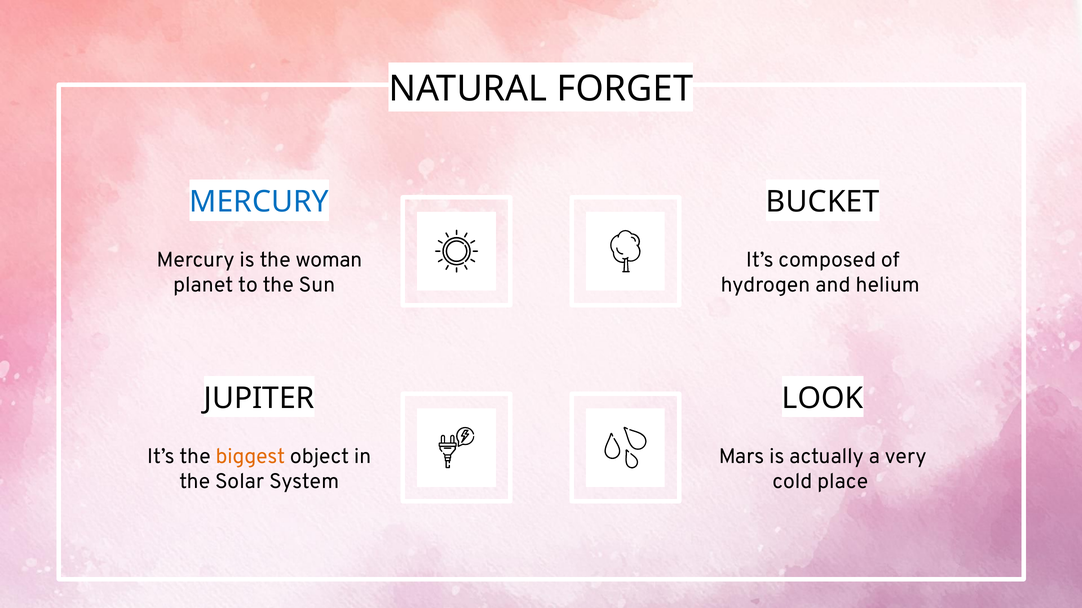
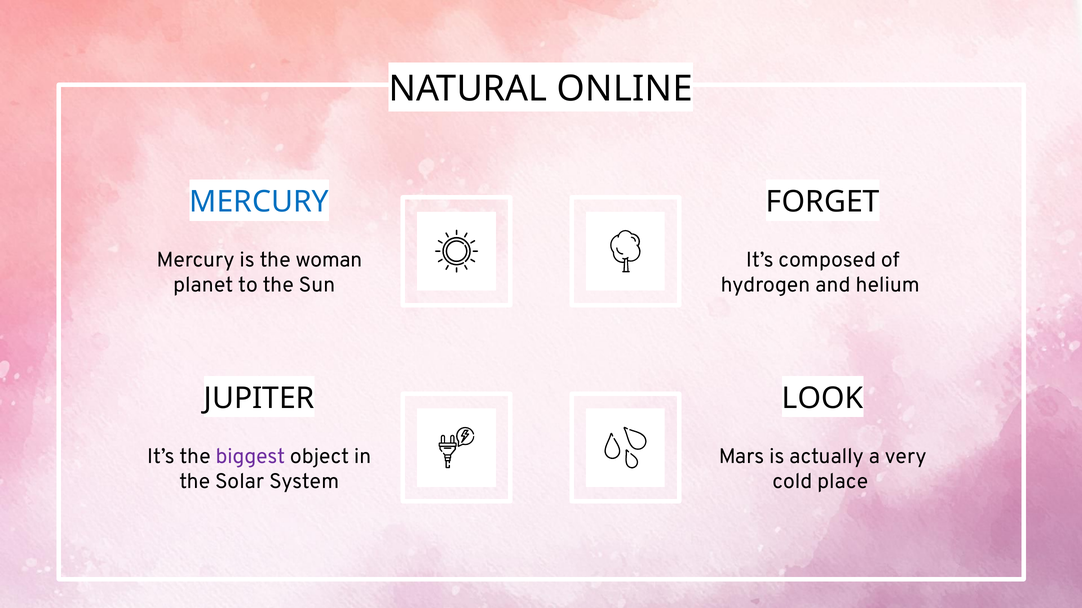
FORGET: FORGET -> ONLINE (625, 89)
BUCKET: BUCKET -> FORGET (823, 202)
biggest colour: orange -> purple (250, 457)
